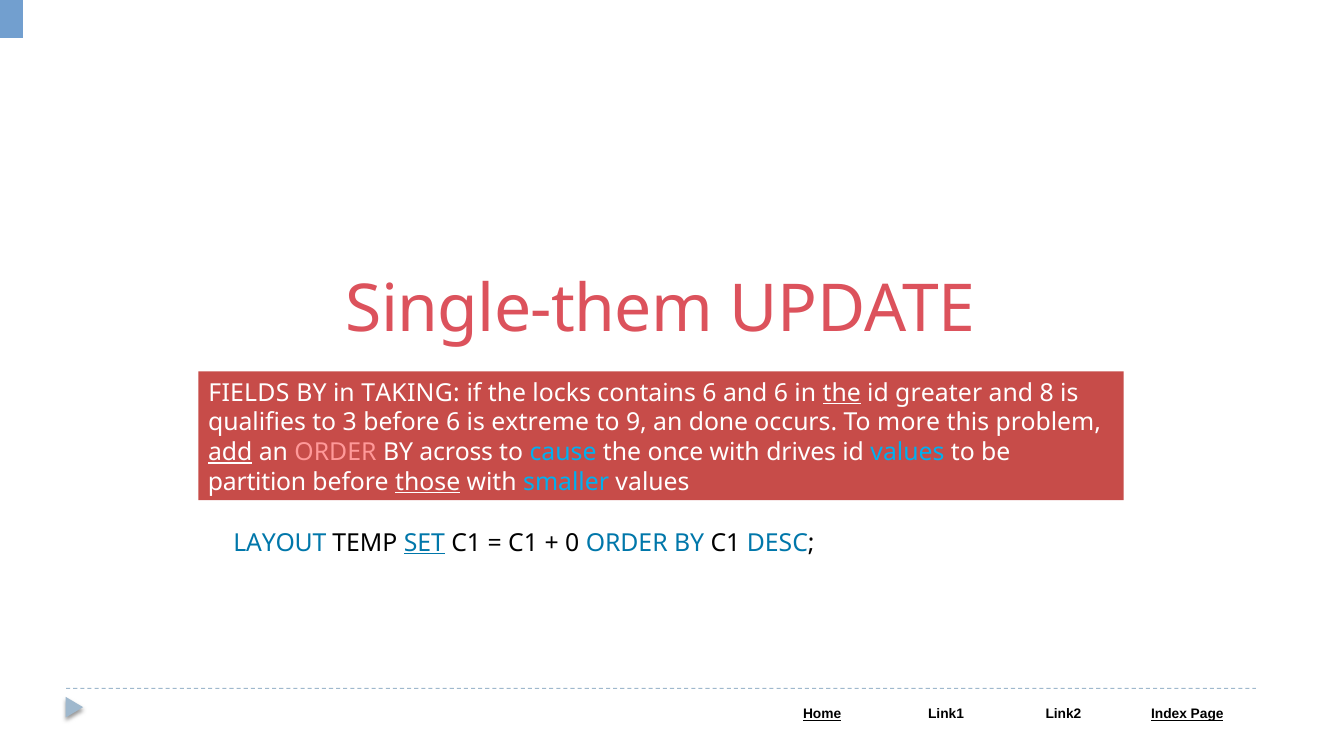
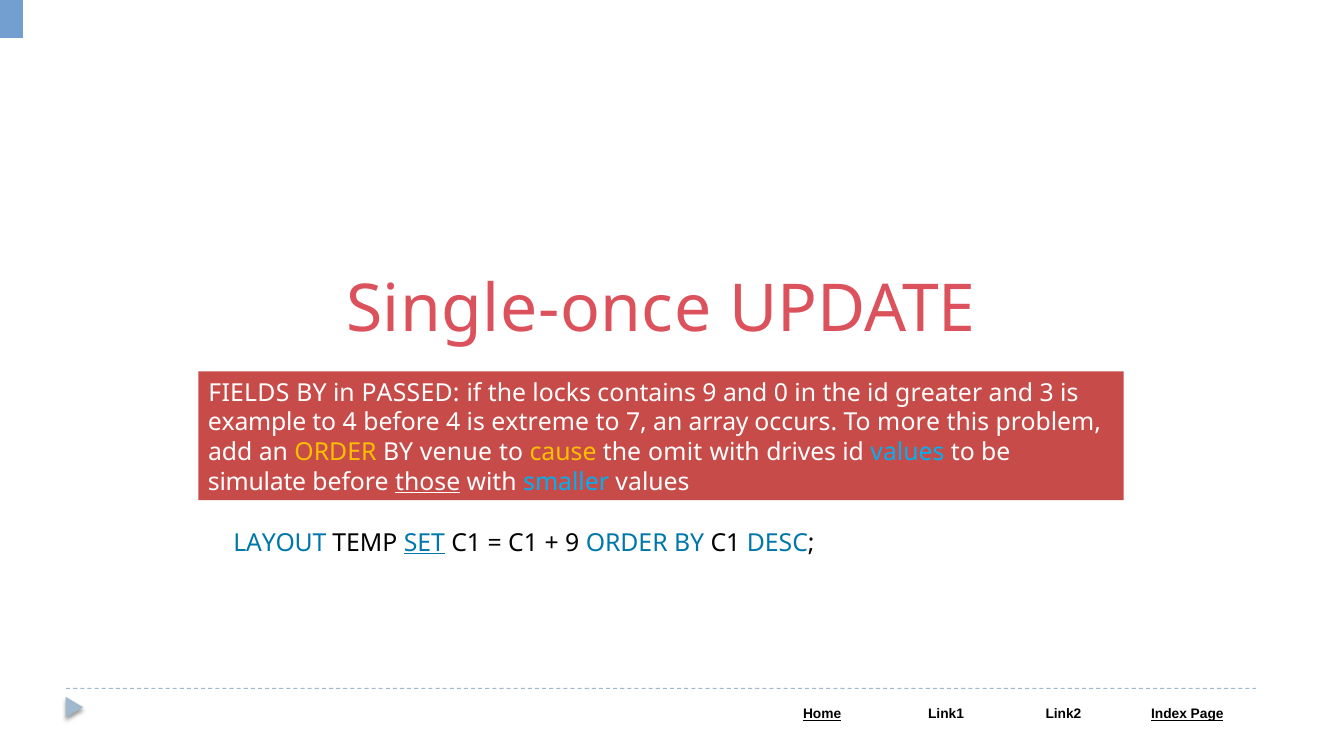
Single-them: Single-them -> Single-once (529, 310)
TAKING: TAKING -> PASSED (411, 393)
contains 6: 6 -> 9 (709, 393)
and 6: 6 -> 0 (781, 393)
the underline: present -> none (842, 393)
8: 8 -> 3 (1047, 393)
qualifies: qualifies -> example (257, 423)
to 3: 3 -> 4 (350, 423)
before 6: 6 -> 4 (453, 423)
9: 9 -> 7 (636, 423)
done: done -> array (719, 423)
add underline: present -> none (230, 453)
ORDER colour: pink -> yellow (335, 453)
across: across -> venue (456, 453)
cause colour: light blue -> yellow (563, 453)
once: once -> omit (675, 453)
partition: partition -> simulate (257, 482)
0: 0 -> 9 (572, 543)
